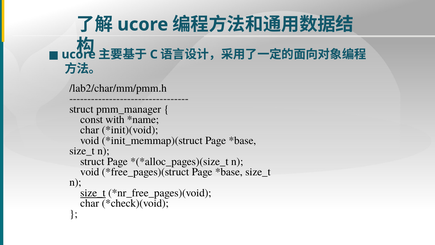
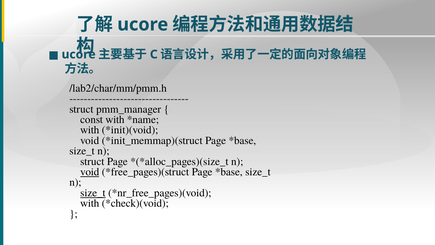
char: char -> with (90, 130)
void underline: none -> present (90, 172)
char: char -> with (90, 203)
